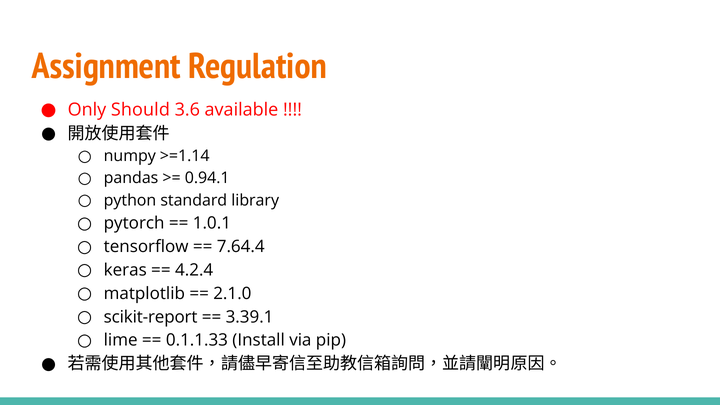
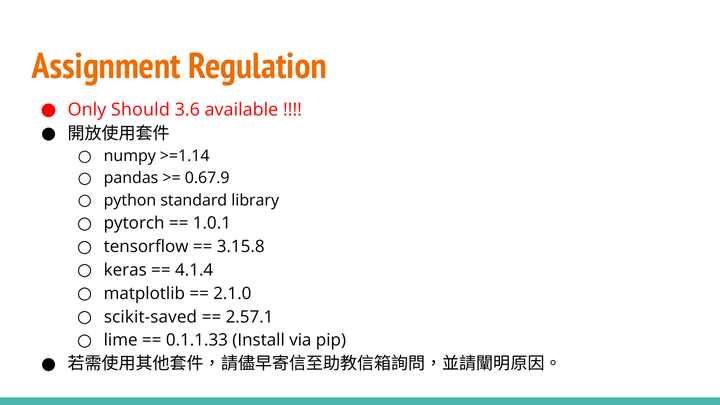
0.94.1: 0.94.1 -> 0.67.9 (207, 178)
7.64.4: 7.64.4 -> 3.15.8 (241, 247)
4.2.4: 4.2.4 -> 4.1.4 (194, 270)
scikit-report: scikit-report -> scikit-saved (150, 317)
3.39.1: 3.39.1 -> 2.57.1 (250, 317)
